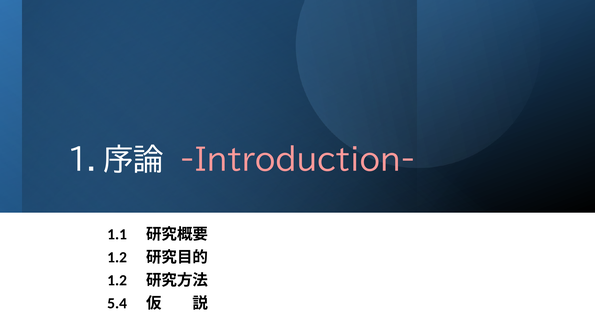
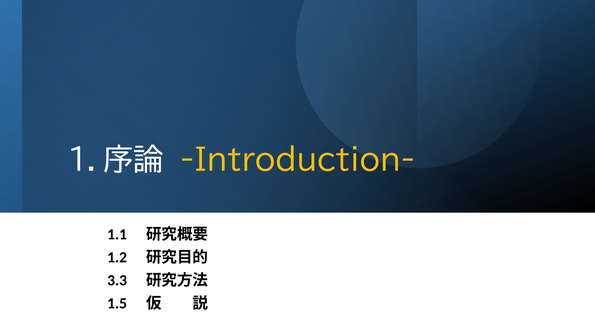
Introduction- colour: pink -> yellow (298, 160)
1.2: 1.2 -> 3.3 (117, 280)
5.4: 5.4 -> 1.5 (117, 303)
